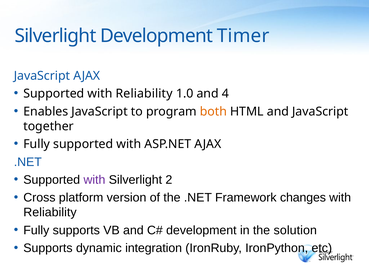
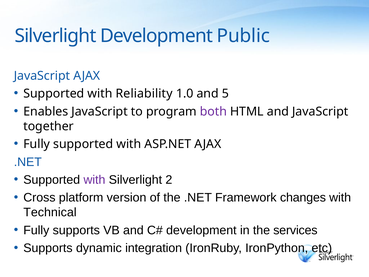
Timer: Timer -> Public (243, 36)
4: 4 -> 5 (225, 94)
both colour: orange -> purple (213, 111)
Reliability: Reliability -> Technical (50, 212)
solution: solution -> services (295, 230)
